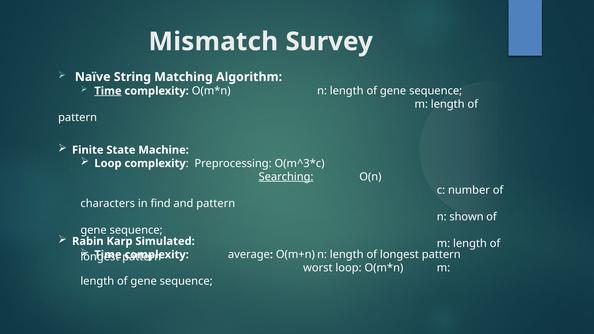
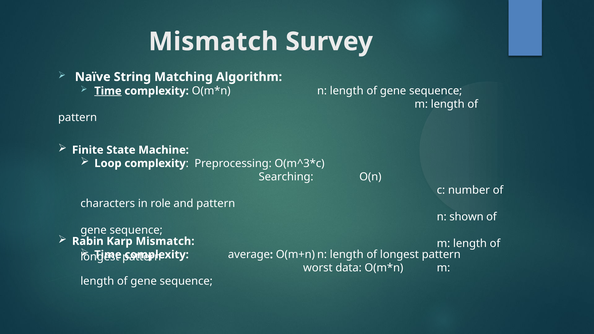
Searching underline: present -> none (286, 177)
find: find -> role (161, 203)
Karp Simulated: Simulated -> Mismatch (165, 241)
worst loop: loop -> data (349, 268)
